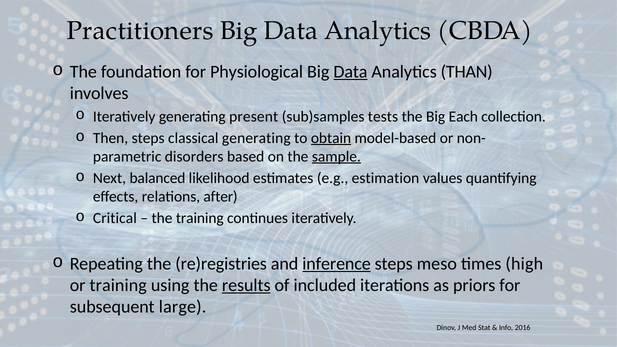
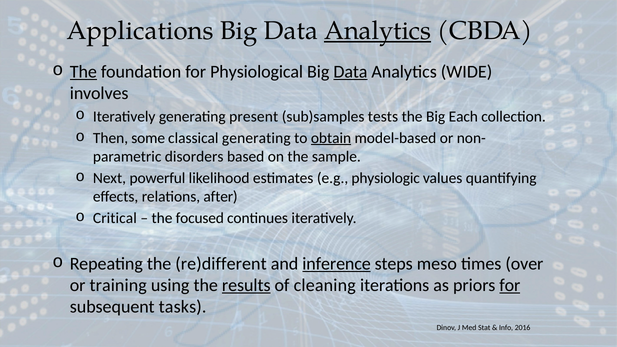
Practitioners: Practitioners -> Applications (140, 31)
Analytics underline: none -> present (378, 31)
The underline: none -> present (83, 72)
THAN: THAN -> WIDE (467, 72)
Then steps: steps -> some (148, 138)
sample underline: present -> none (336, 157)
balanced: balanced -> powerful (157, 178)
estimation: estimation -> physiologic (386, 178)
the training: training -> focused (200, 218)
re)registries: re)registries -> re)different (221, 264)
high: high -> over (524, 264)
included: included -> cleaning (325, 285)
for underline: none -> present (510, 285)
large: large -> tasks (183, 307)
